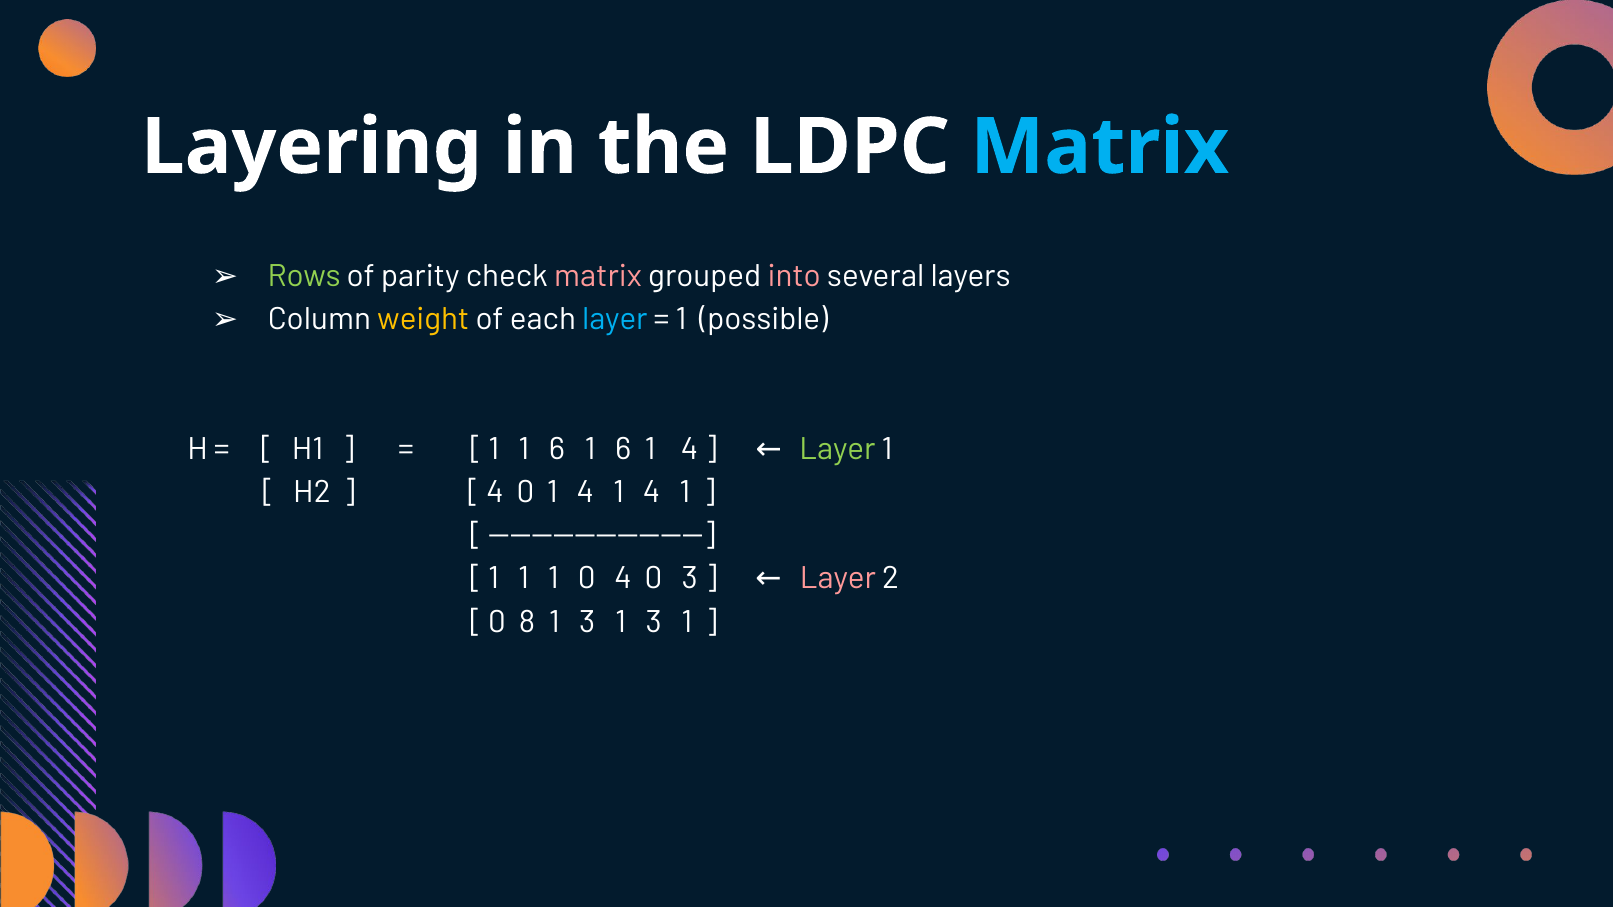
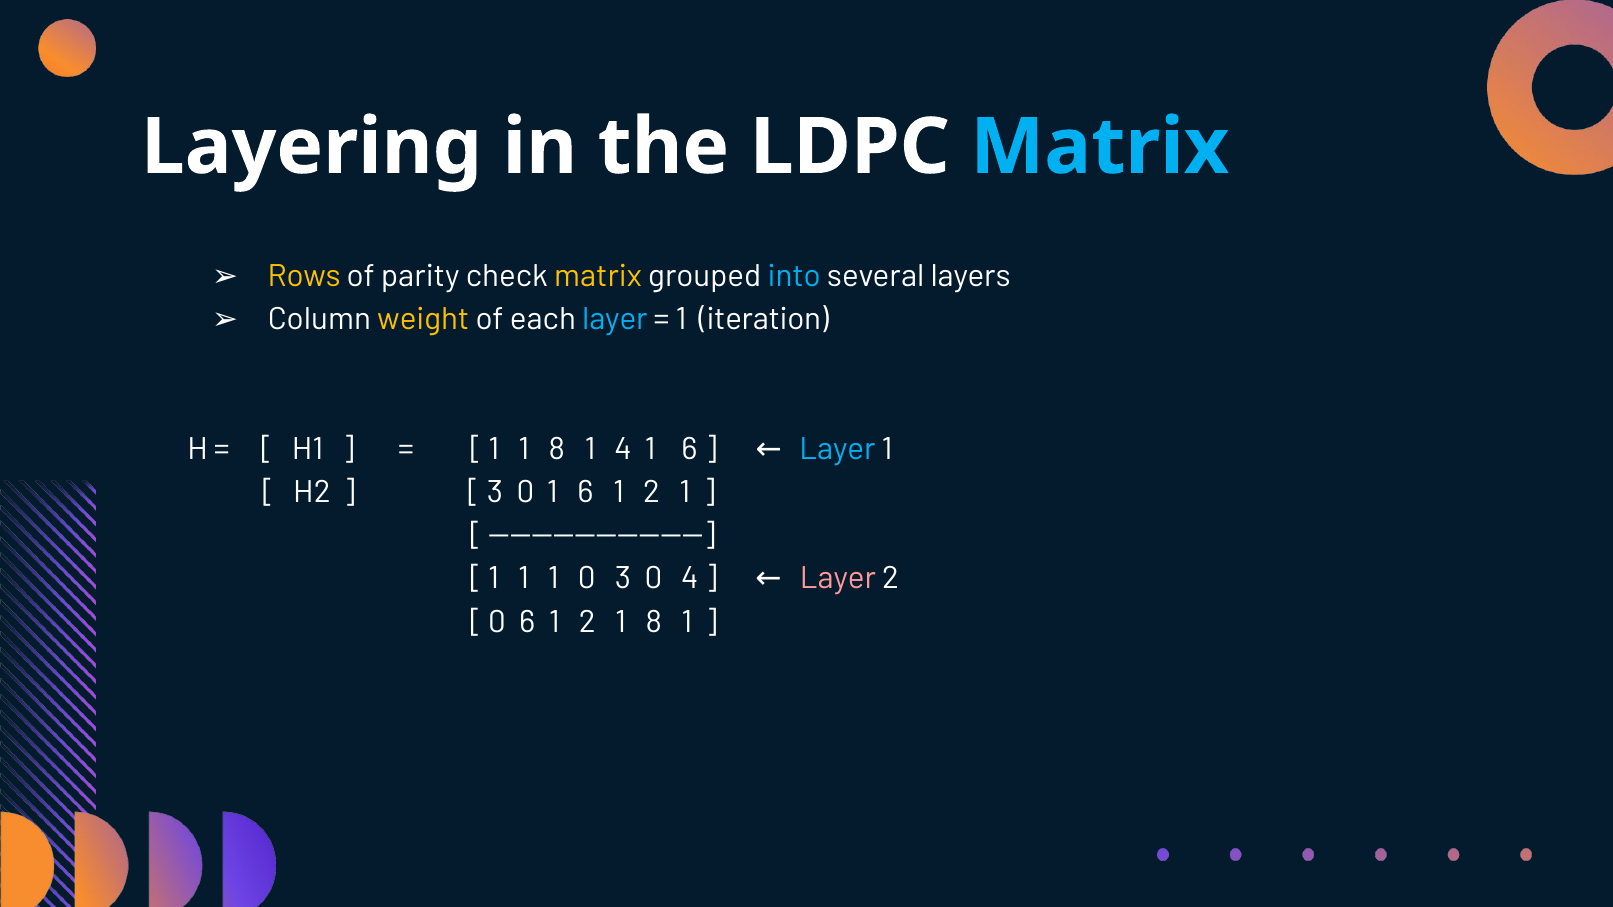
Rows colour: light green -> yellow (304, 276)
matrix colour: pink -> yellow (598, 276)
into colour: pink -> light blue (794, 276)
possible: possible -> iteration (764, 319)
1 1 6: 6 -> 8 (557, 449)
6: 6 -> 4 (623, 449)
4: 4 -> 6 (690, 449)
Layer colour: light green -> light blue (837, 449)
4: 4 -> 3 (495, 492)
0 1 4: 4 -> 6 (585, 492)
4: 4 -> 2 (652, 492)
0 4: 4 -> 3 (623, 579)
0 3: 3 -> 4 (690, 579)
0 8: 8 -> 6 (527, 622)
3: 3 -> 2 (587, 622)
3: 3 -> 8 (654, 622)
